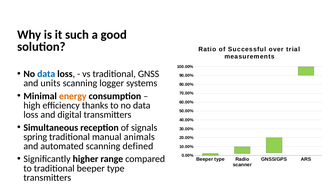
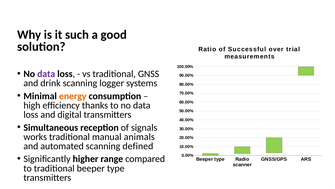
data colour: blue -> purple (46, 74)
units: units -> drink (51, 83)
spring: spring -> works (35, 136)
